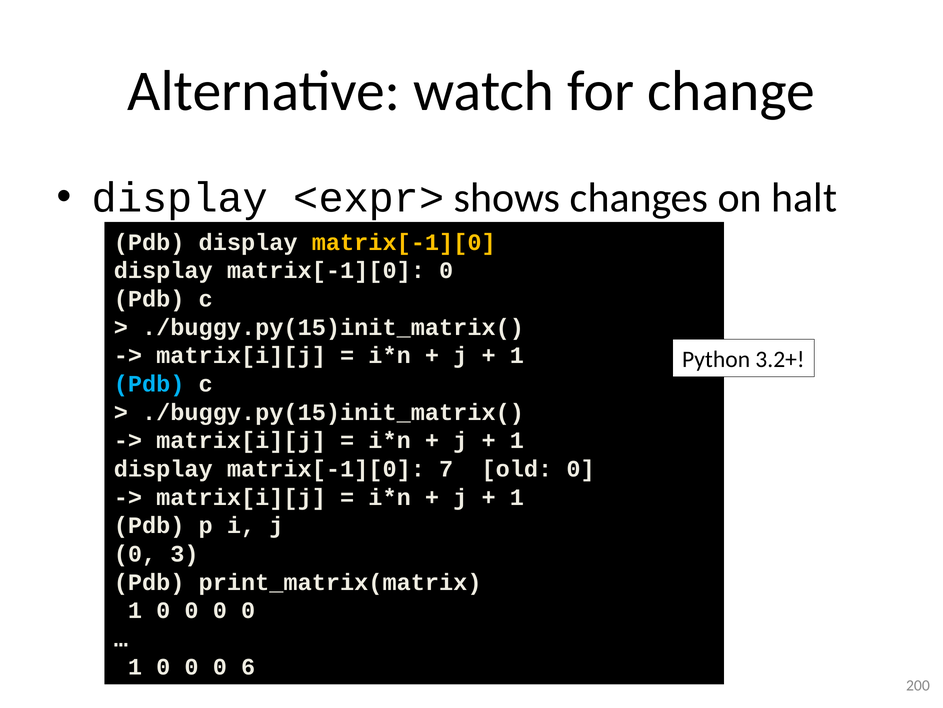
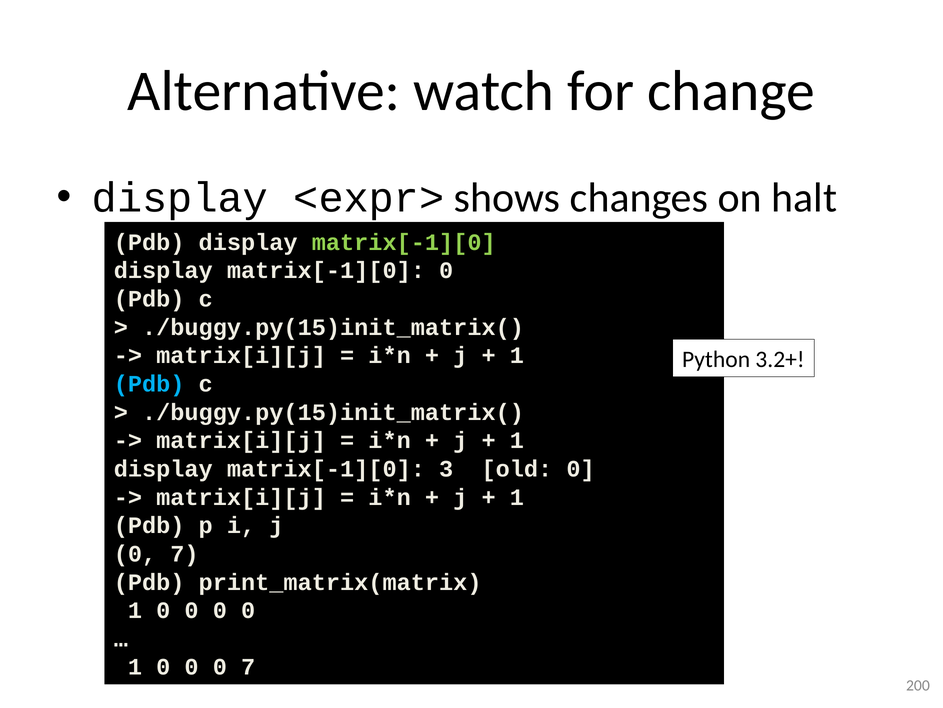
matrix[-1][0 colour: yellow -> light green (404, 242)
7: 7 -> 3 (446, 468)
3: 3 -> 7 (184, 553)
0 0 6: 6 -> 7 (248, 666)
